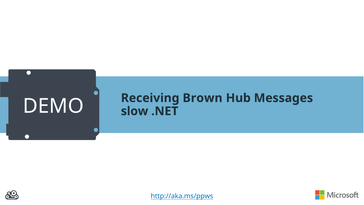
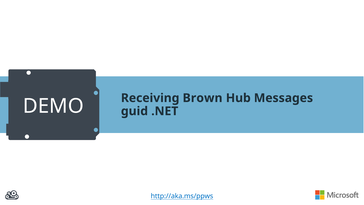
slow: slow -> guid (134, 111)
